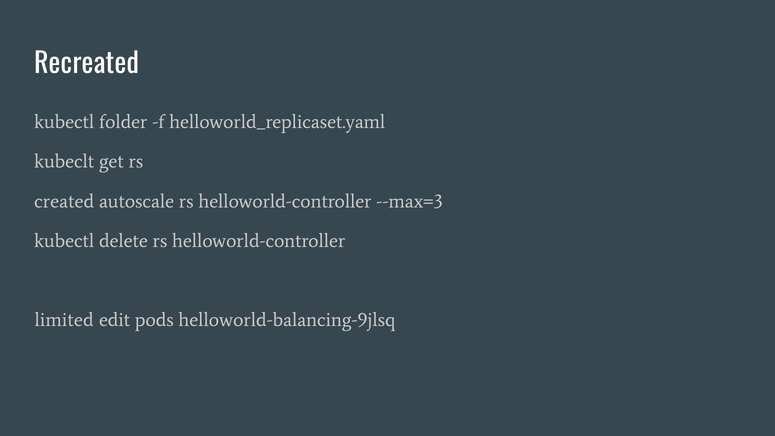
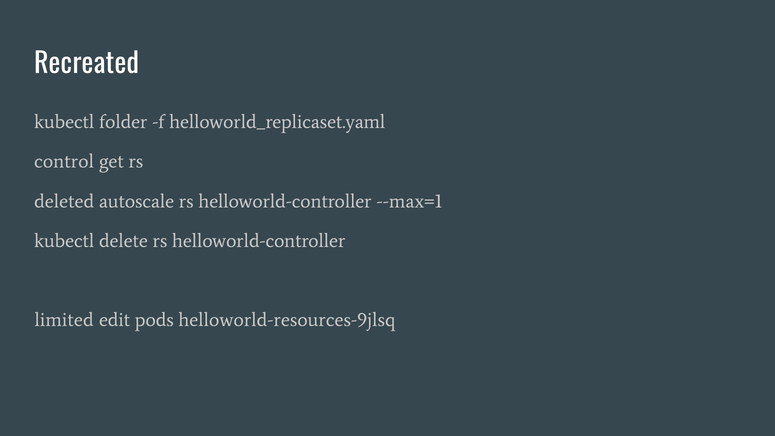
kubeclt: kubeclt -> control (64, 162)
created: created -> deleted (64, 201)
--max=3: --max=3 -> --max=1 (410, 201)
helloworld-balancing-9jlsq: helloworld-balancing-9jlsq -> helloworld-resources-9jlsq (287, 320)
